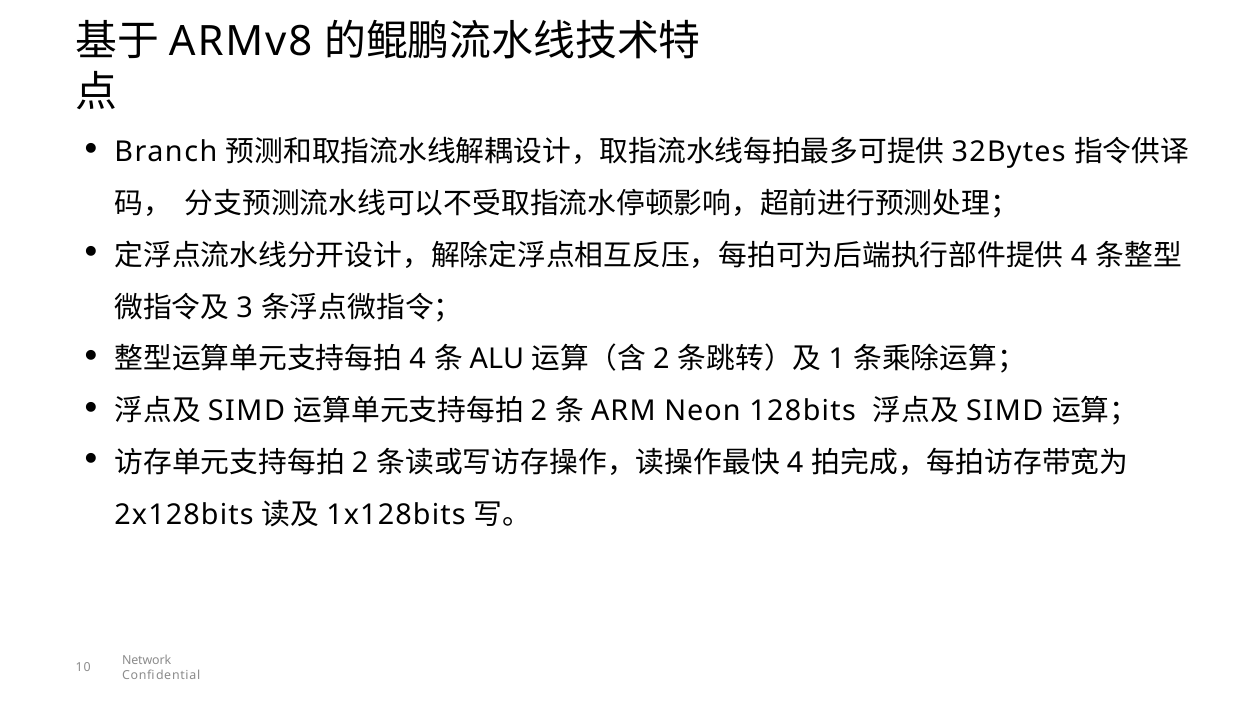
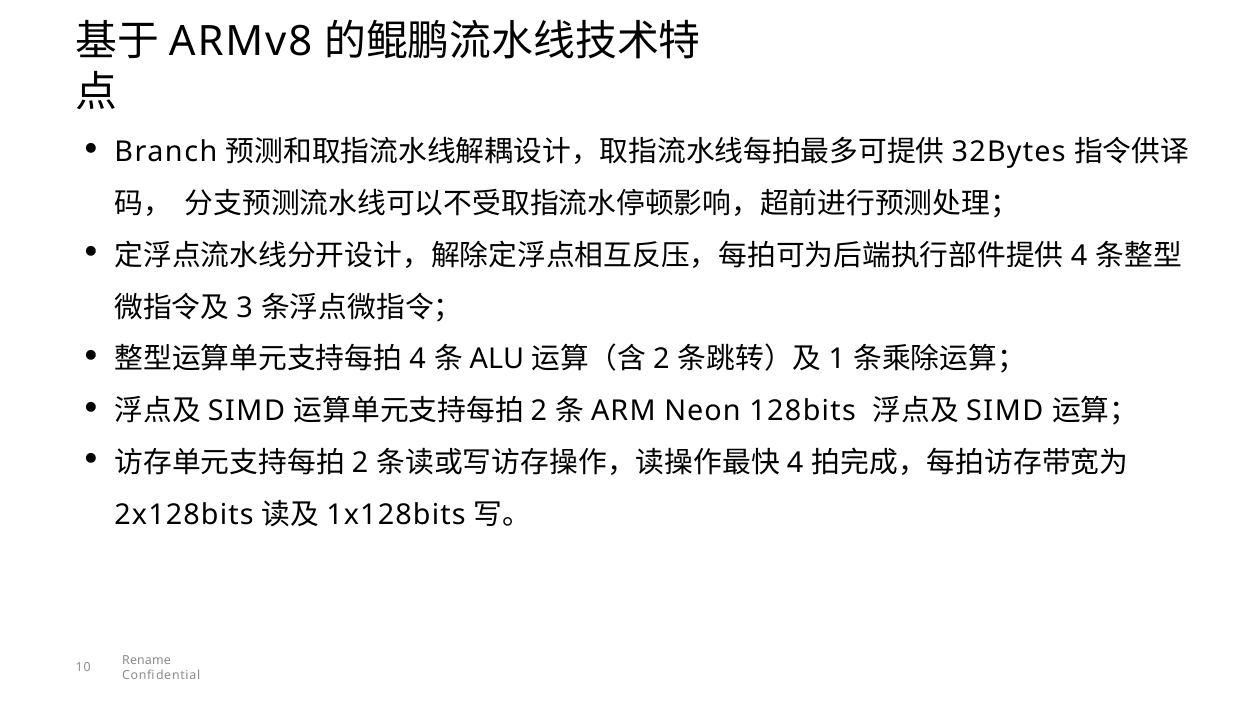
Network: Network -> Rename (147, 661)
